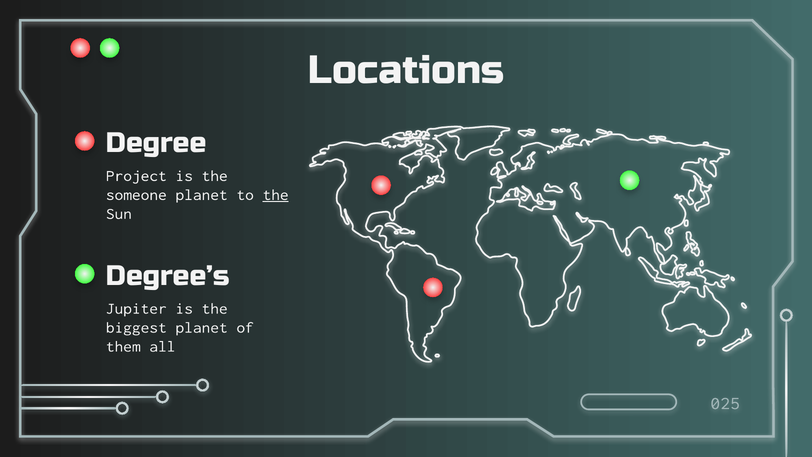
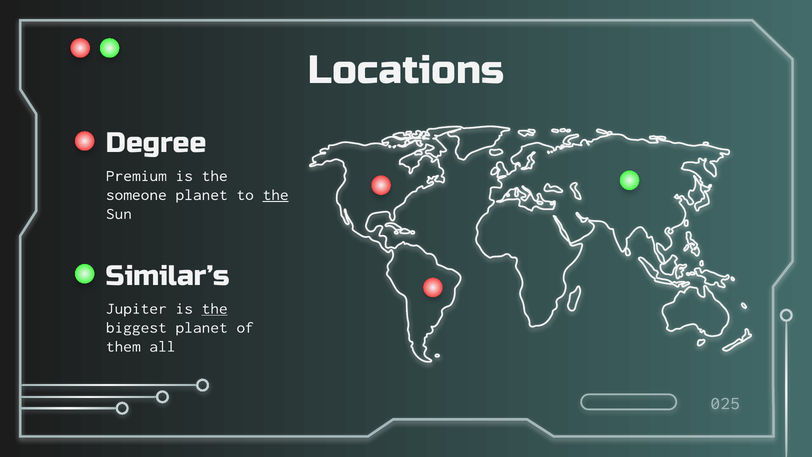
Project: Project -> Premium (136, 176)
Degree’s: Degree’s -> Similar’s (168, 276)
the underline: none -> present (215, 308)
